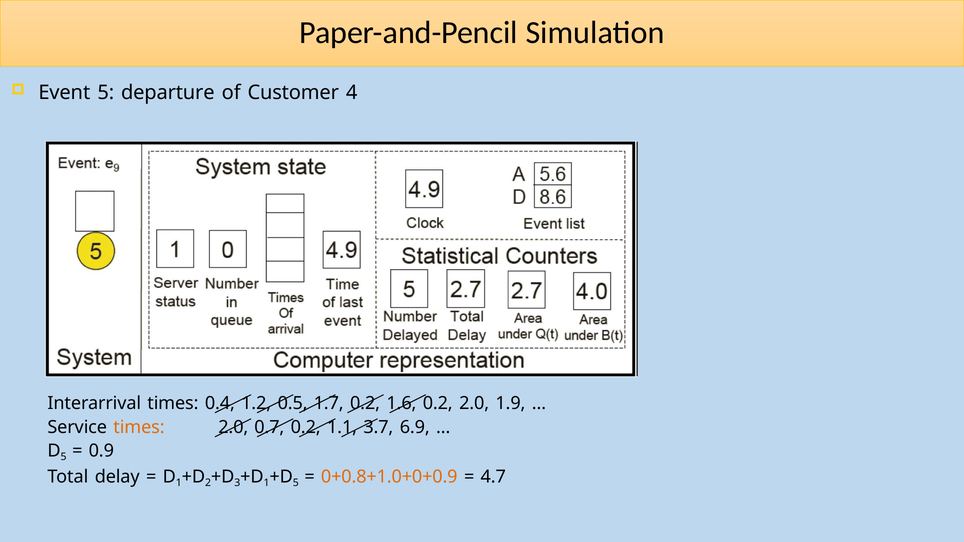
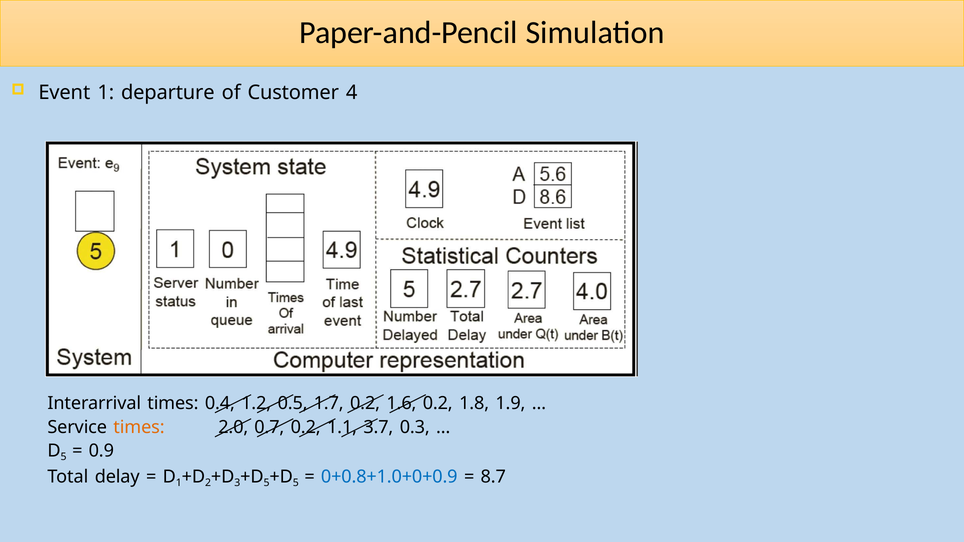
Event 5: 5 -> 1 (106, 93)
0.2 2.0: 2.0 -> 1.8 (474, 403)
6.9: 6.9 -> 0.3 (415, 427)
1: 1 -> 5 (267, 483)
0+0.8+1.0+0+0.9 colour: orange -> blue (389, 477)
4.7: 4.7 -> 8.7 (493, 477)
